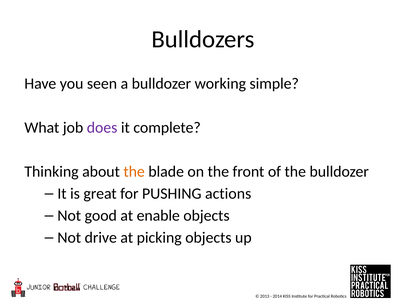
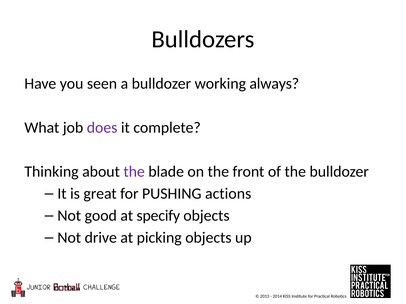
simple: simple -> always (274, 84)
the colour: orange -> purple (134, 172)
enable: enable -> specify (158, 216)
